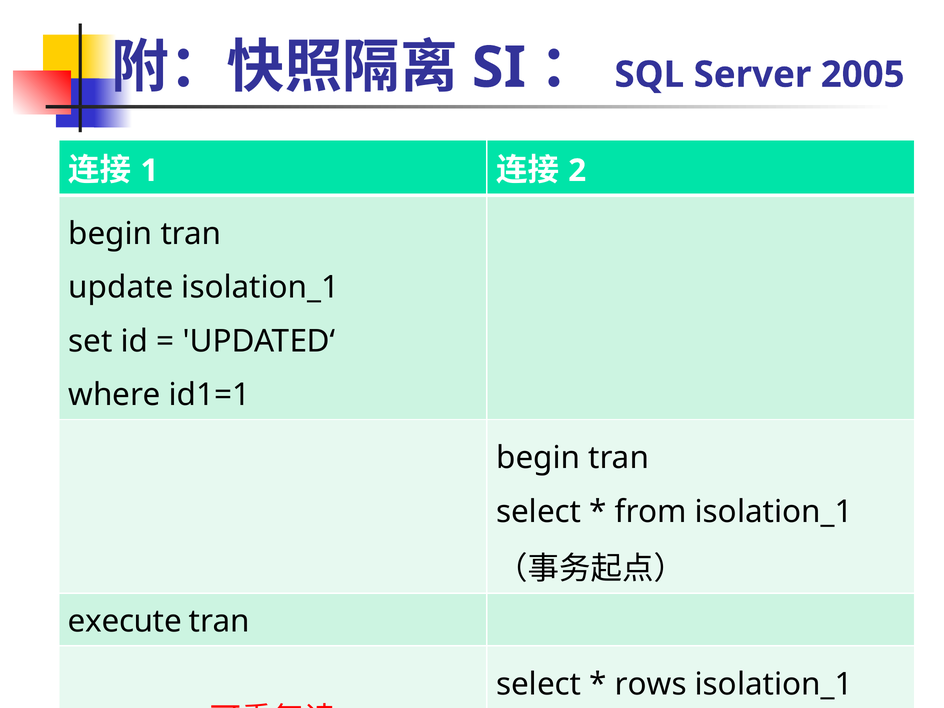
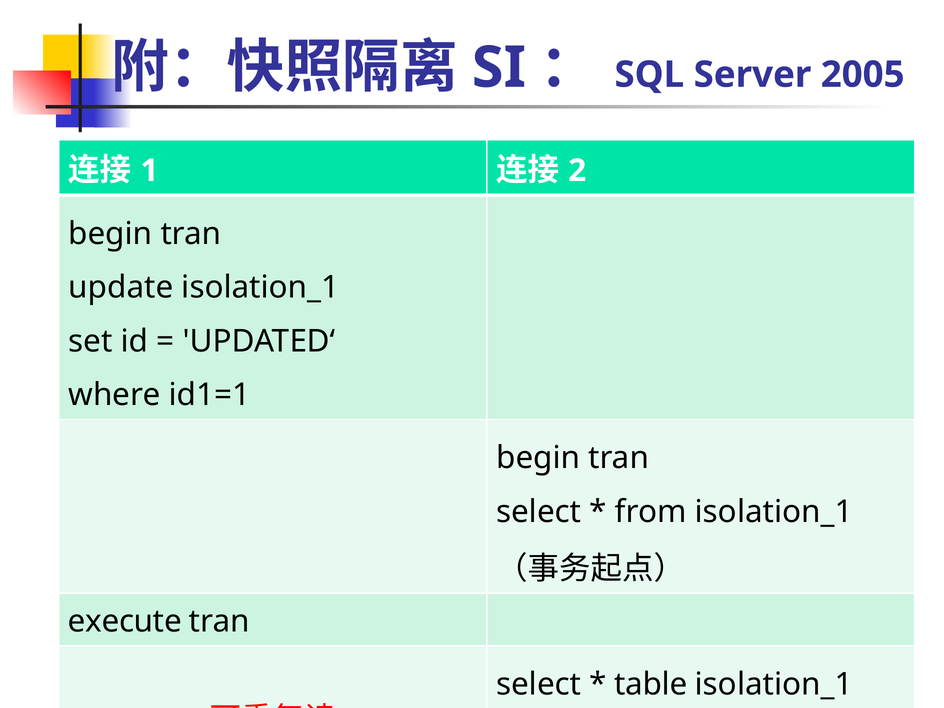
rows: rows -> table (651, 684)
